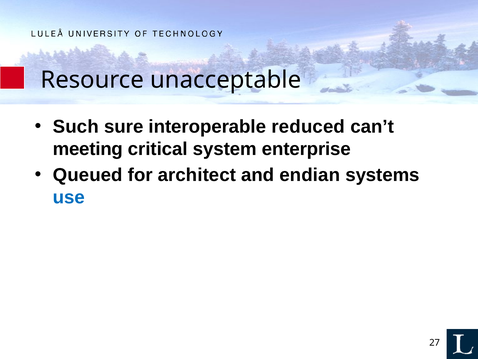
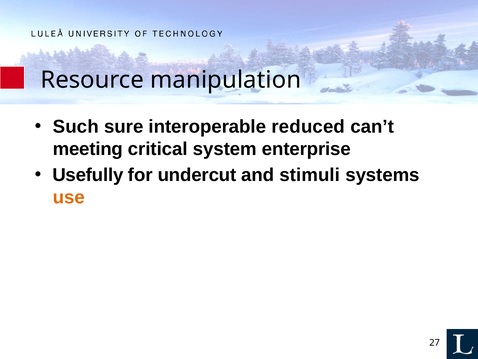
unacceptable: unacceptable -> manipulation (226, 80)
Queued: Queued -> Usefully (88, 175)
architect: architect -> undercut (197, 175)
endian: endian -> stimuli (310, 175)
use colour: blue -> orange (69, 197)
